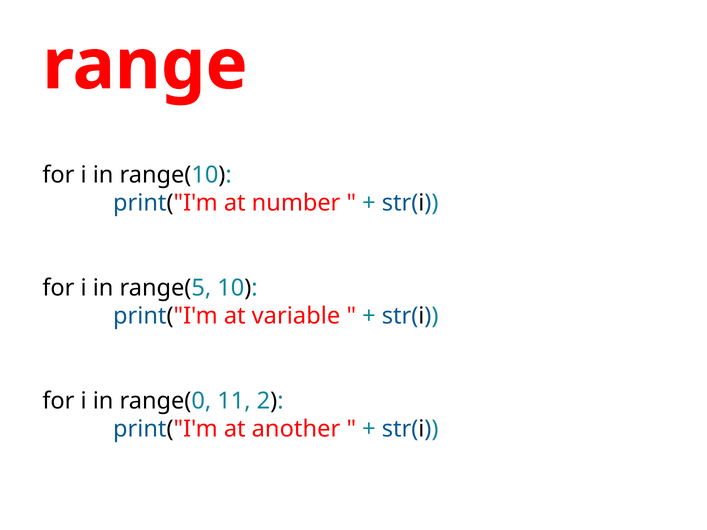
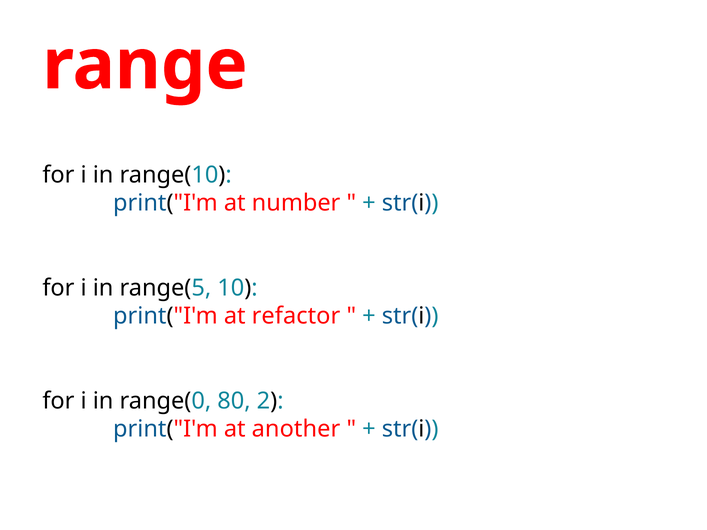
variable: variable -> refactor (296, 316)
11: 11 -> 80 (234, 401)
